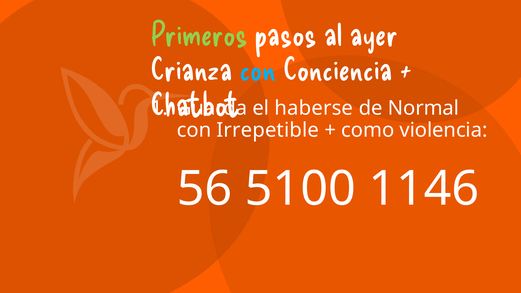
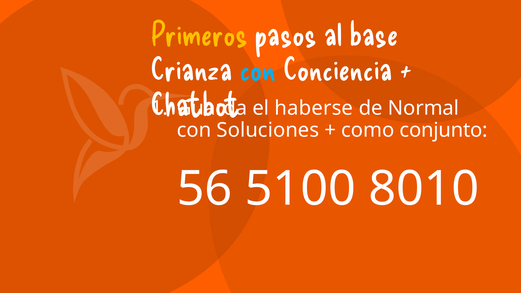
Primeros colour: light green -> yellow (199, 35)
ayer: ayer -> base (374, 35)
Irrepetible: Irrepetible -> Soluciones (268, 130)
violencia: violencia -> conjunto (444, 130)
1146: 1146 -> 8010 (424, 189)
